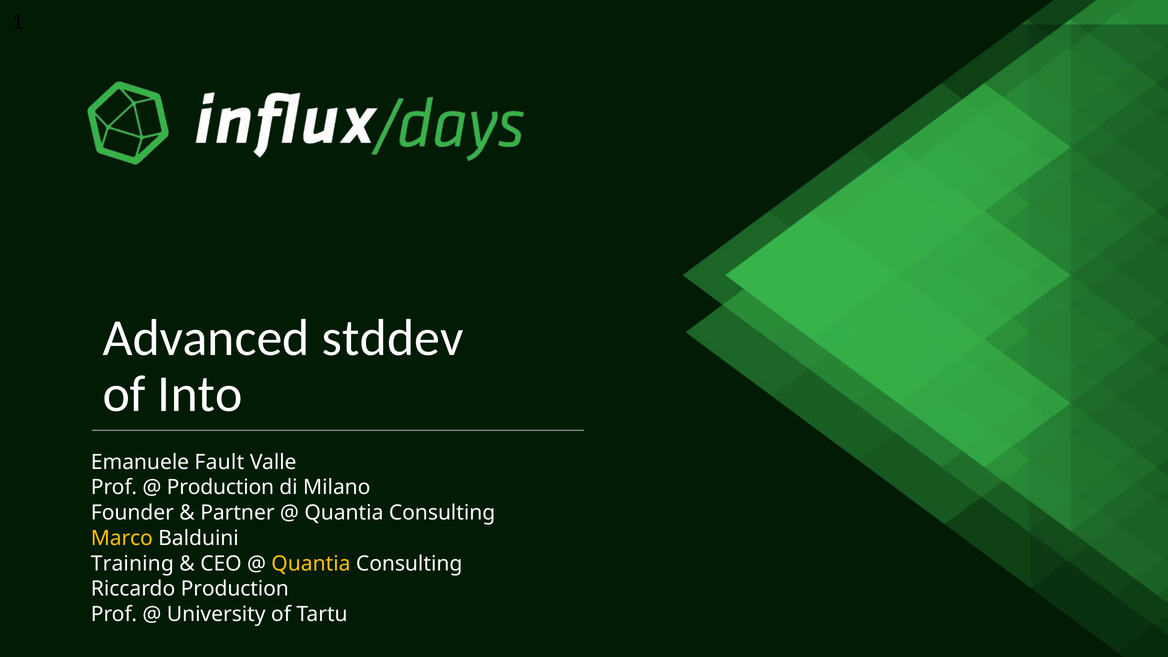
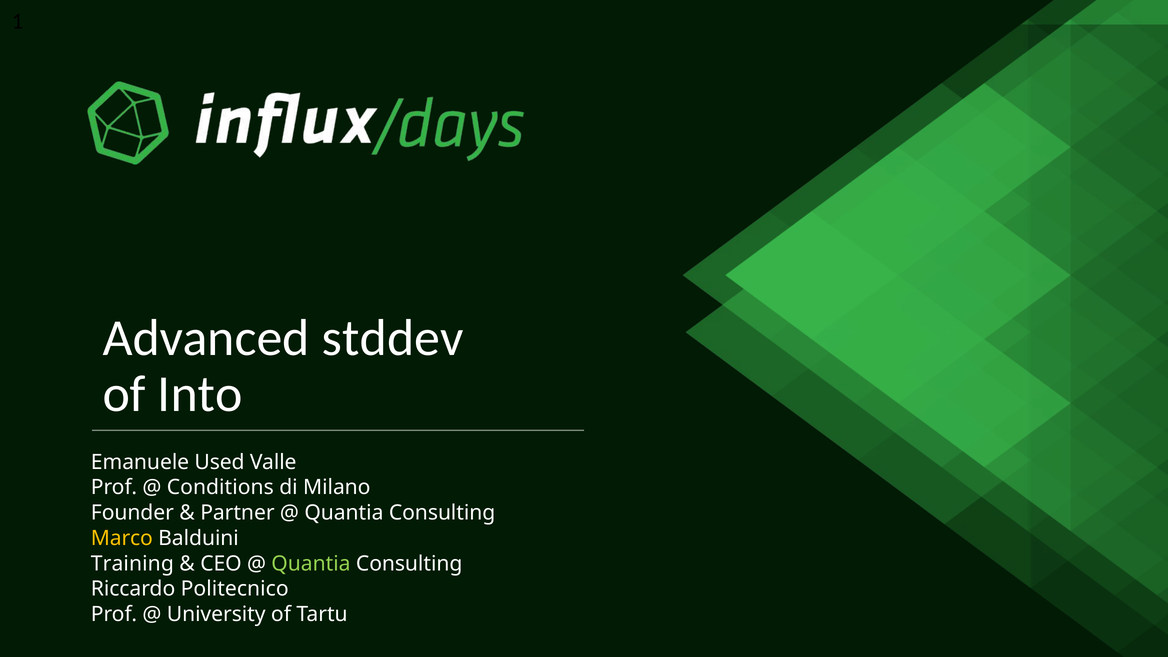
Fault: Fault -> Used (220, 462)
Production: Production -> Conditions (220, 488)
Quantia colour: yellow -> light green (311, 564)
Riccardo Production: Production -> Politecnico (235, 589)
